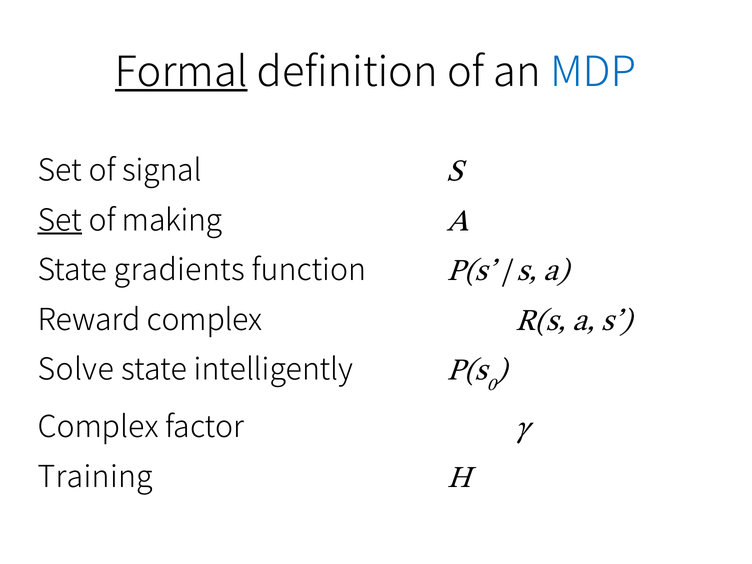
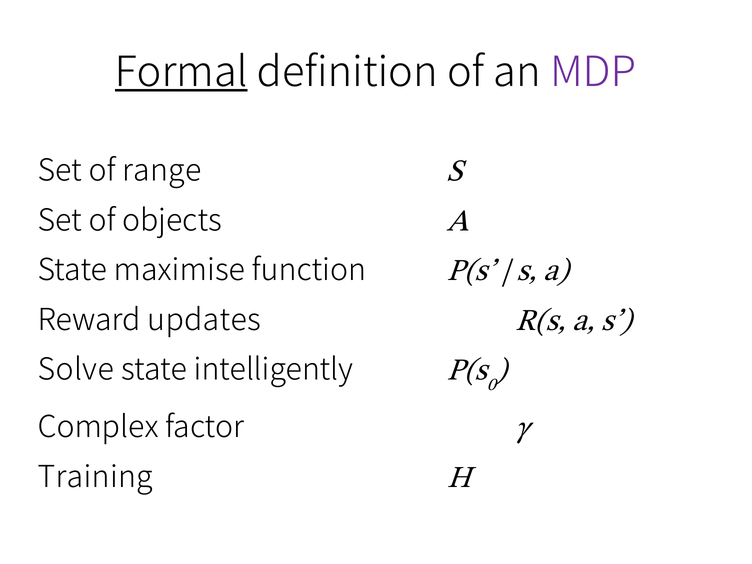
MDP colour: blue -> purple (593, 72)
signal: signal -> range (162, 171)
Set underline: present -> none (60, 220)
making: making -> objects (172, 220)
gradients: gradients -> maximise (180, 270)
Reward complex: complex -> updates (204, 320)
